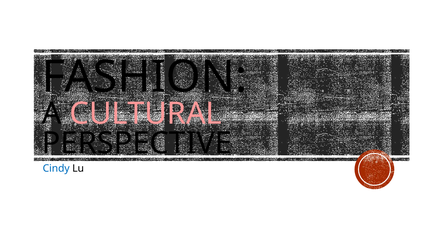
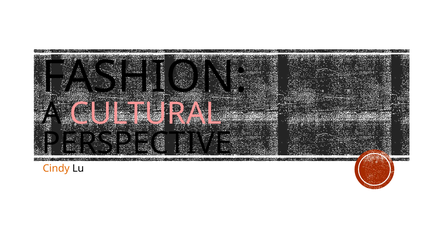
Cindy colour: blue -> orange (56, 168)
